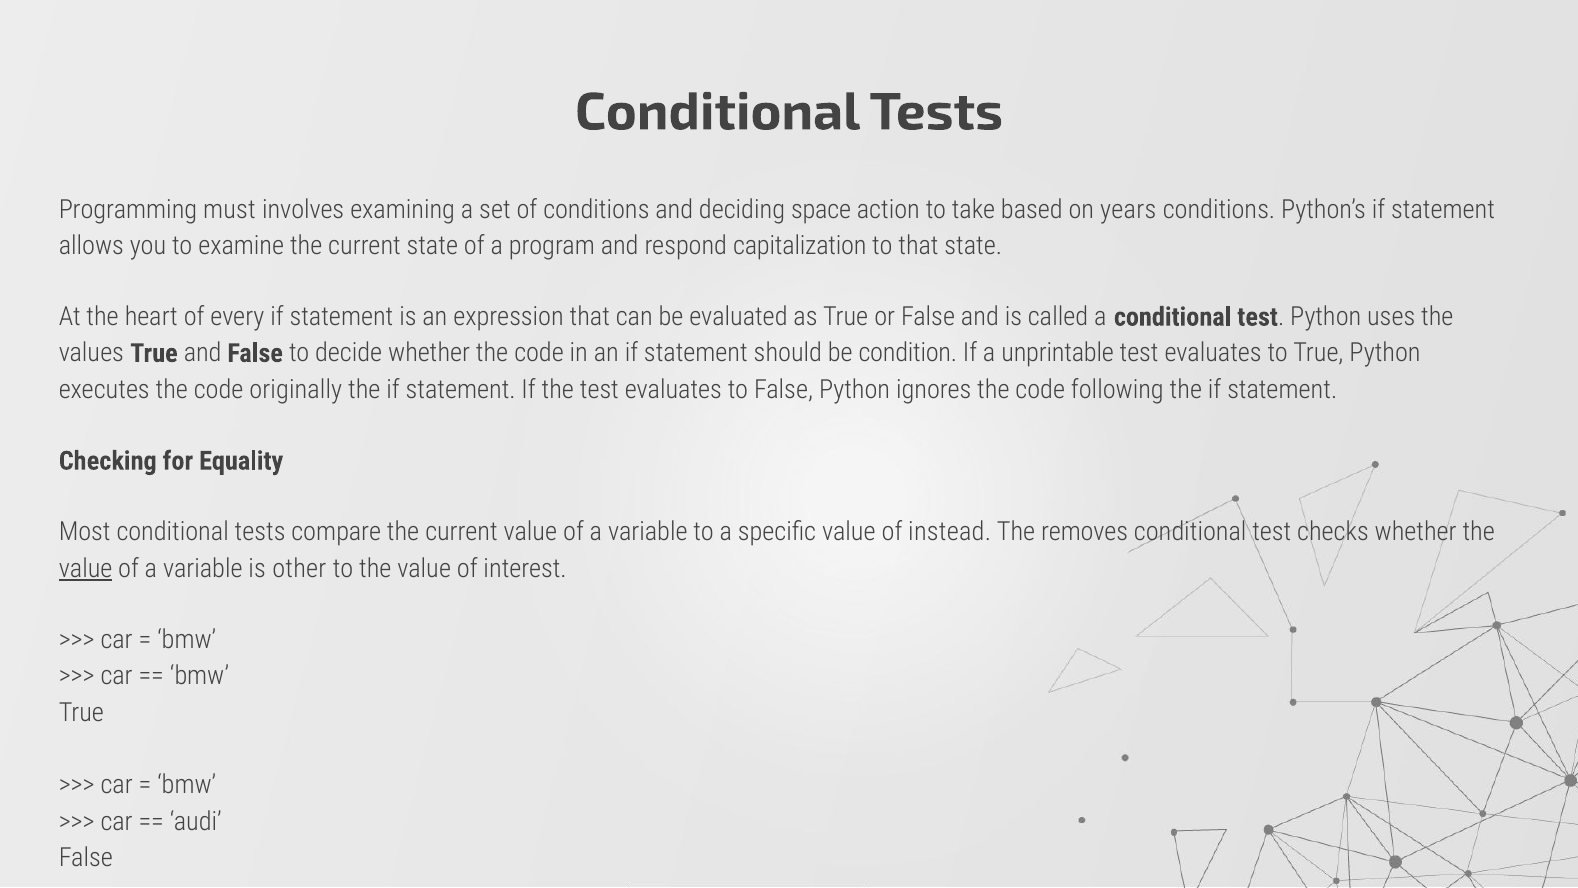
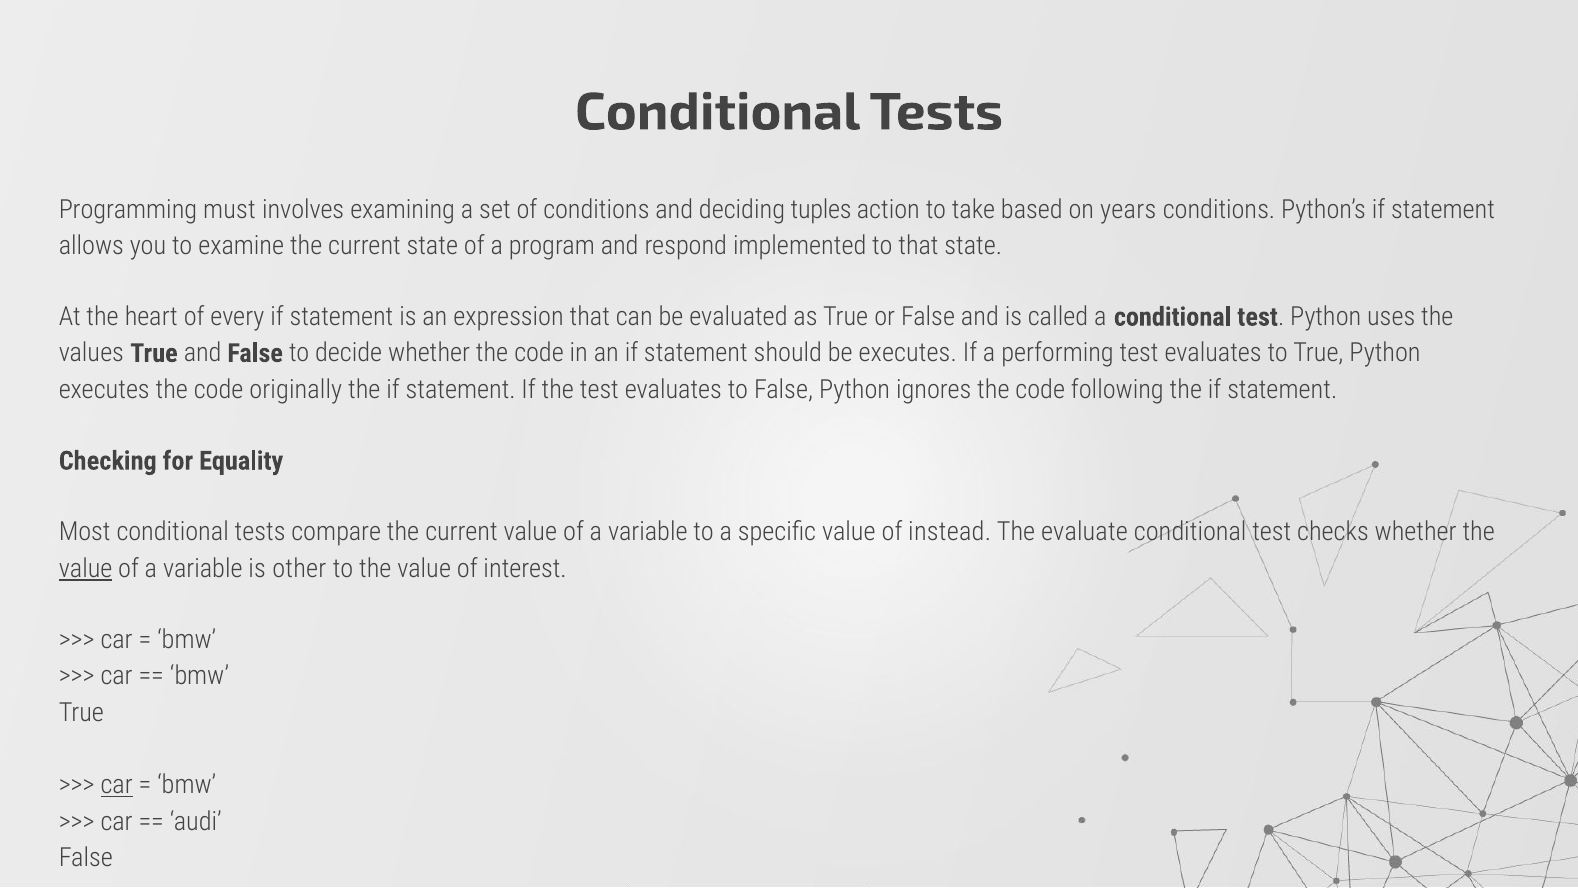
space: space -> tuples (821, 209)
capitalization: capitalization -> implemented (800, 246)
be condition: condition -> executes (908, 353)
unprintable: unprintable -> performing (1058, 353)
removes: removes -> evaluate (1084, 532)
car underline: none -> present (117, 785)
